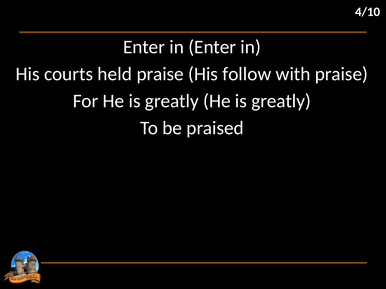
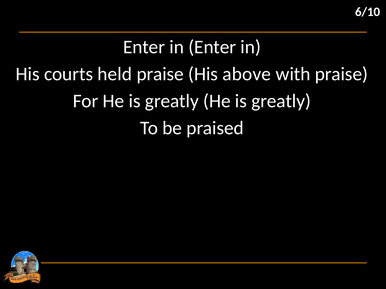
4/10: 4/10 -> 6/10 (368, 12)
follow: follow -> above (247, 74)
